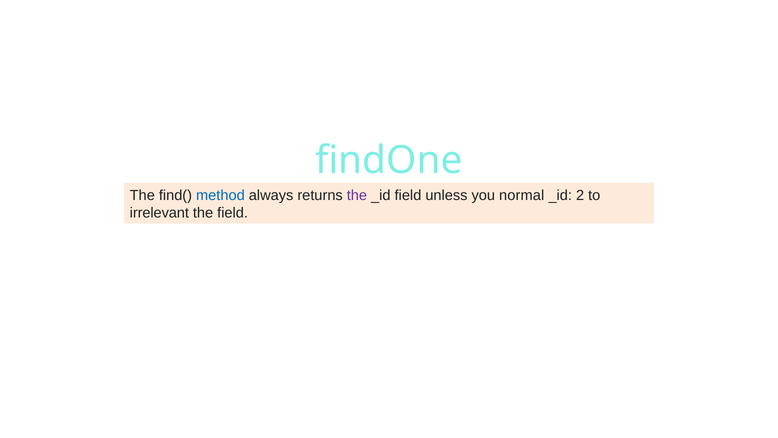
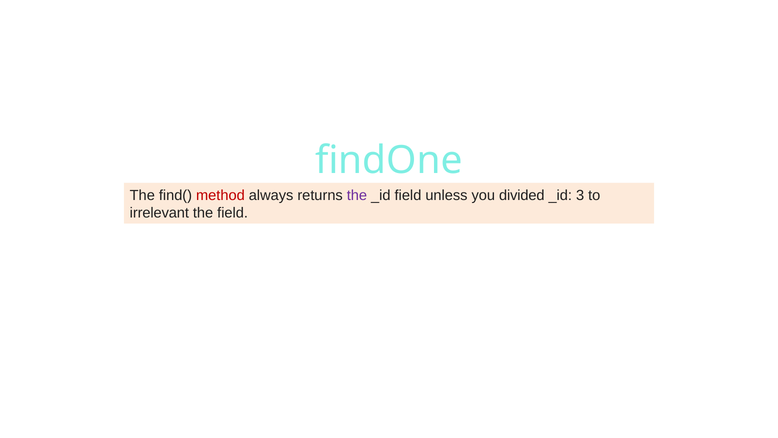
method colour: blue -> red (220, 195)
normal: normal -> divided (522, 195)
2: 2 -> 3 (580, 195)
